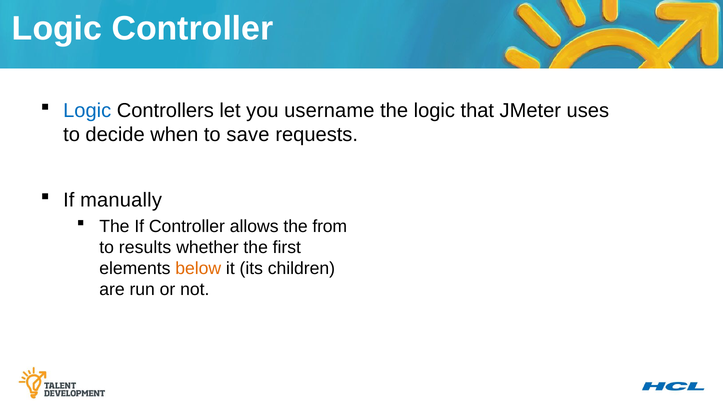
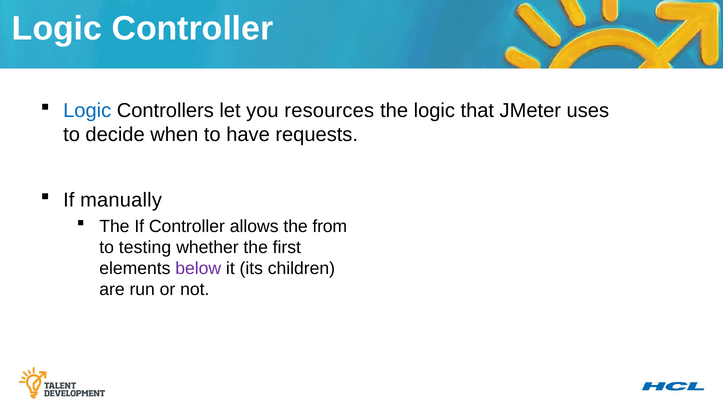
username: username -> resources (329, 111)
save: save -> have (248, 135)
results: results -> testing (145, 247)
below colour: orange -> purple (198, 268)
